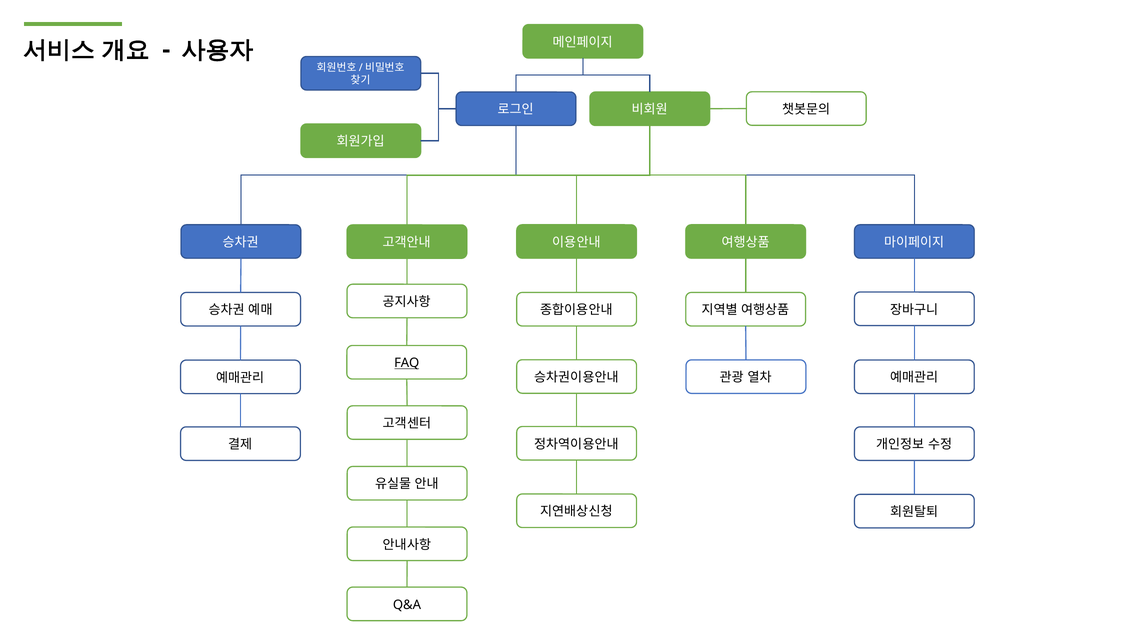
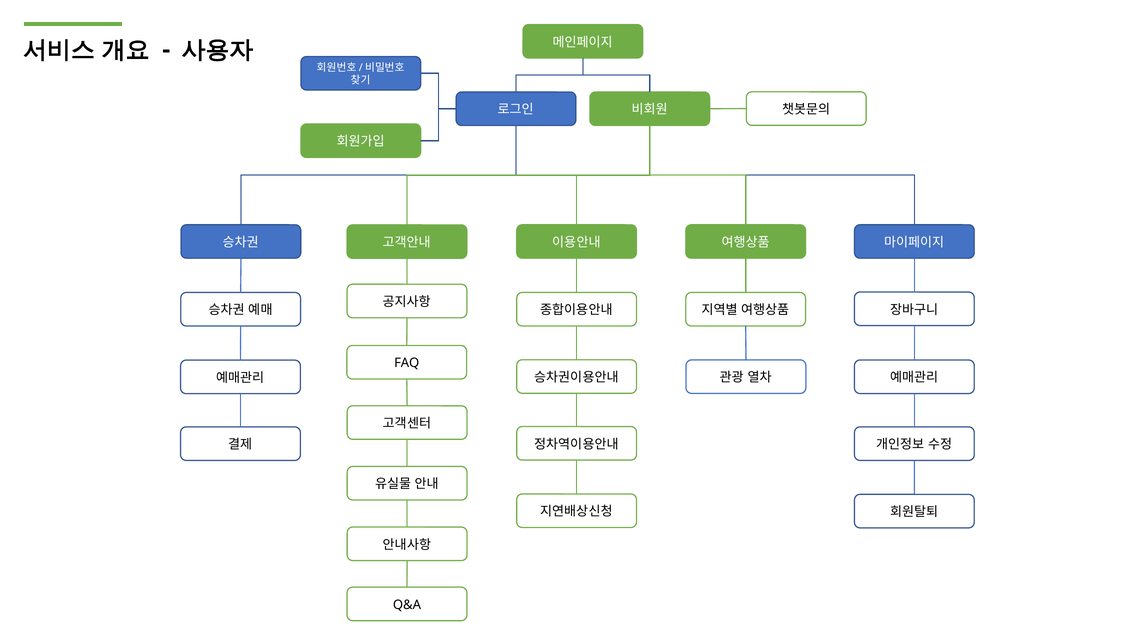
FAQ underline: present -> none (407, 363)
